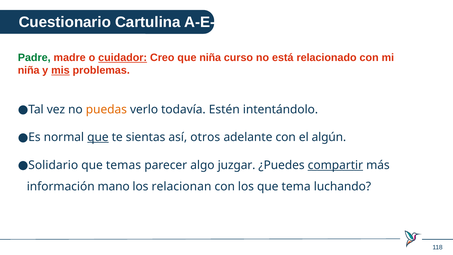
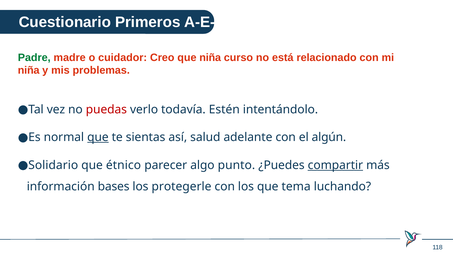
Cartulina: Cartulina -> Primeros (148, 22)
cuidador underline: present -> none (123, 58)
mis underline: present -> none (60, 70)
puedas colour: orange -> red (106, 109)
otros: otros -> salud (205, 137)
temas: temas -> étnico (123, 165)
juzgar: juzgar -> punto (236, 165)
mano: mano -> bases (114, 186)
relacionan: relacionan -> protegerle (182, 186)
